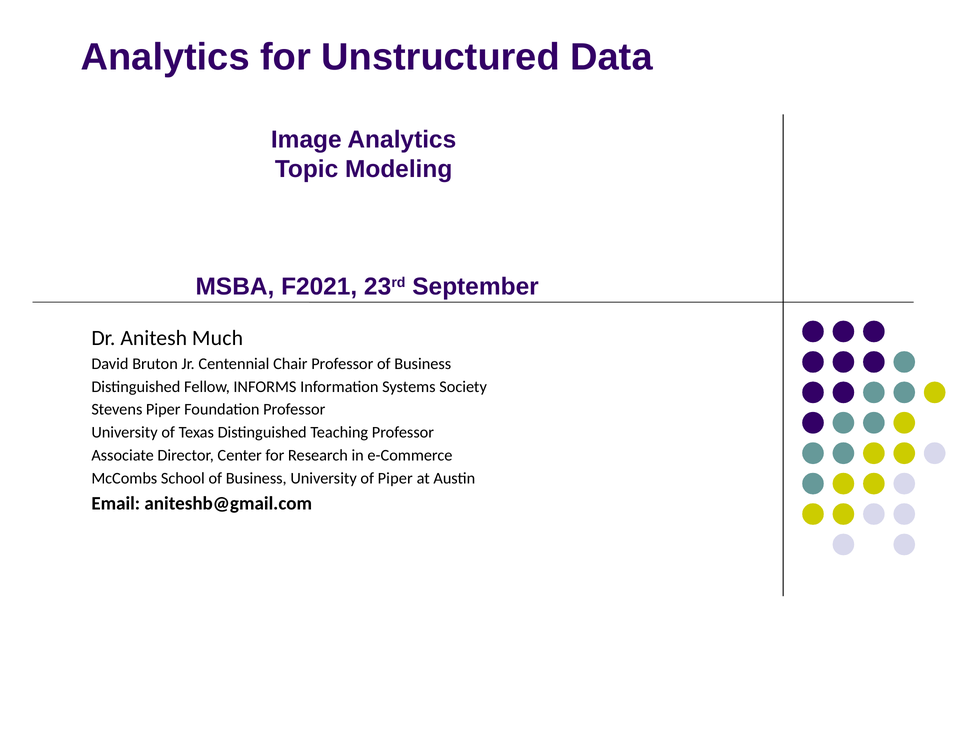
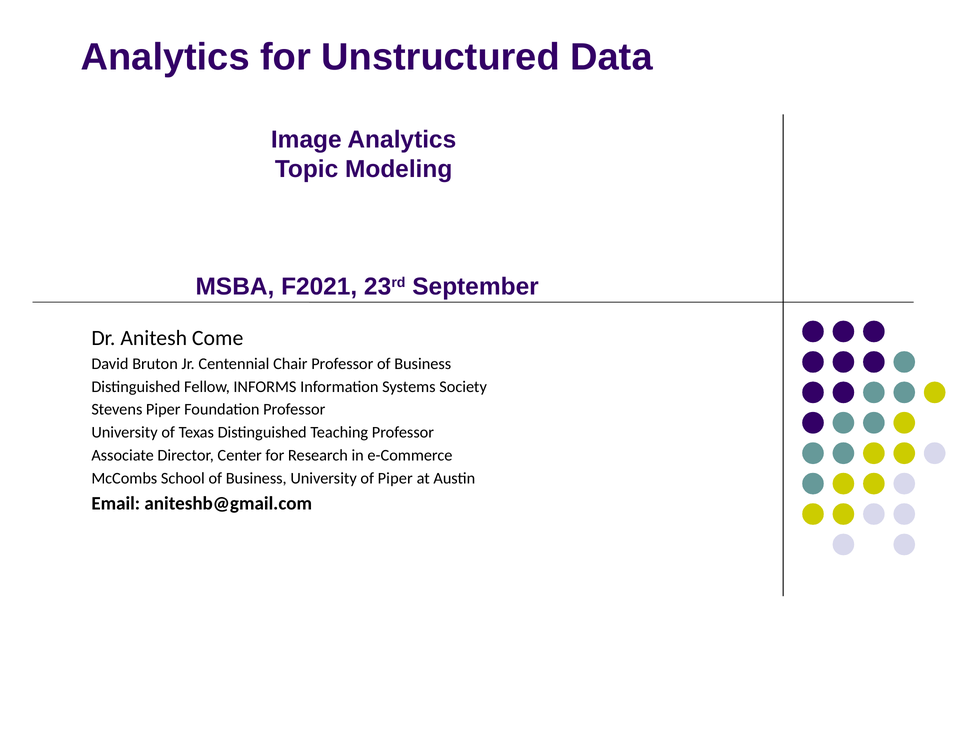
Much: Much -> Come (218, 338)
